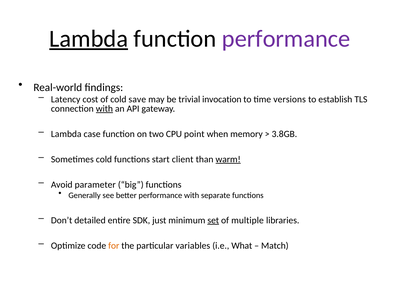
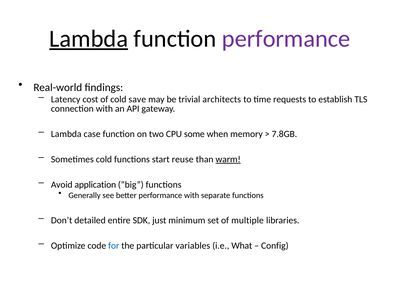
invocation: invocation -> architects (222, 100)
versions: versions -> requests (290, 100)
with underline: present -> none (104, 109)
point: point -> some (194, 134)
3.8GB: 3.8GB -> 7.8GB (284, 134)
client: client -> reuse (183, 159)
parameter: parameter -> application (95, 185)
set underline: present -> none (213, 220)
for colour: orange -> blue (114, 246)
Match: Match -> Config (275, 246)
